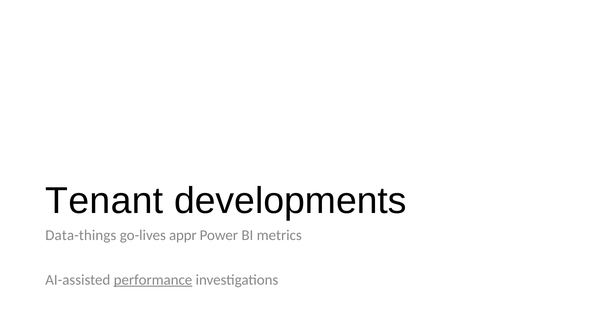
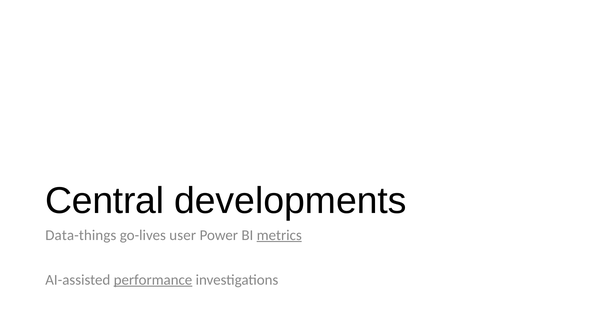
Tenant: Tenant -> Central (105, 201)
appr: appr -> user (183, 235)
metrics underline: none -> present (279, 235)
